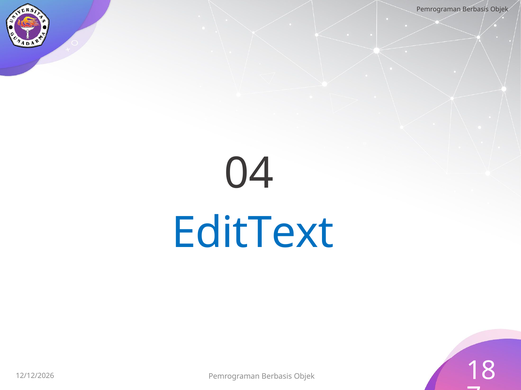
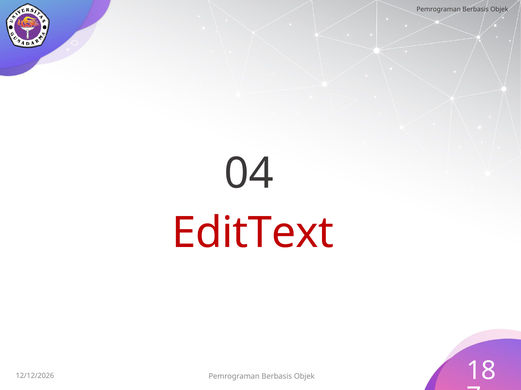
EditText colour: blue -> red (253, 233)
